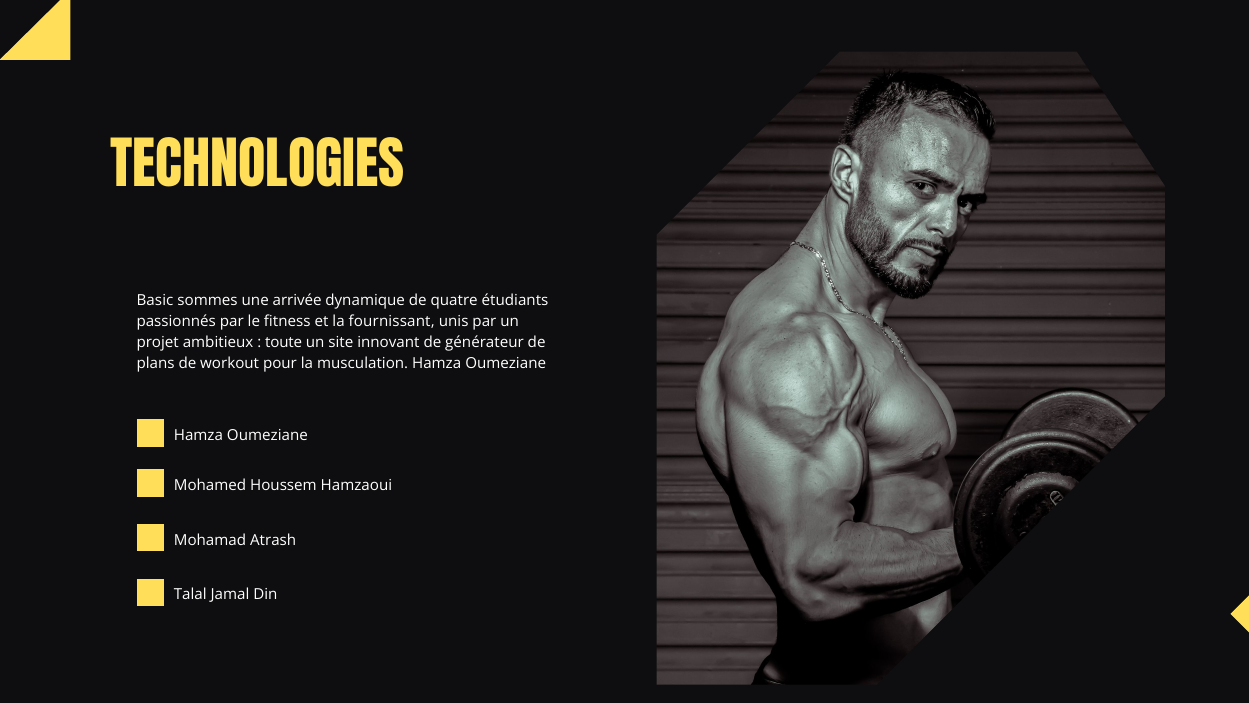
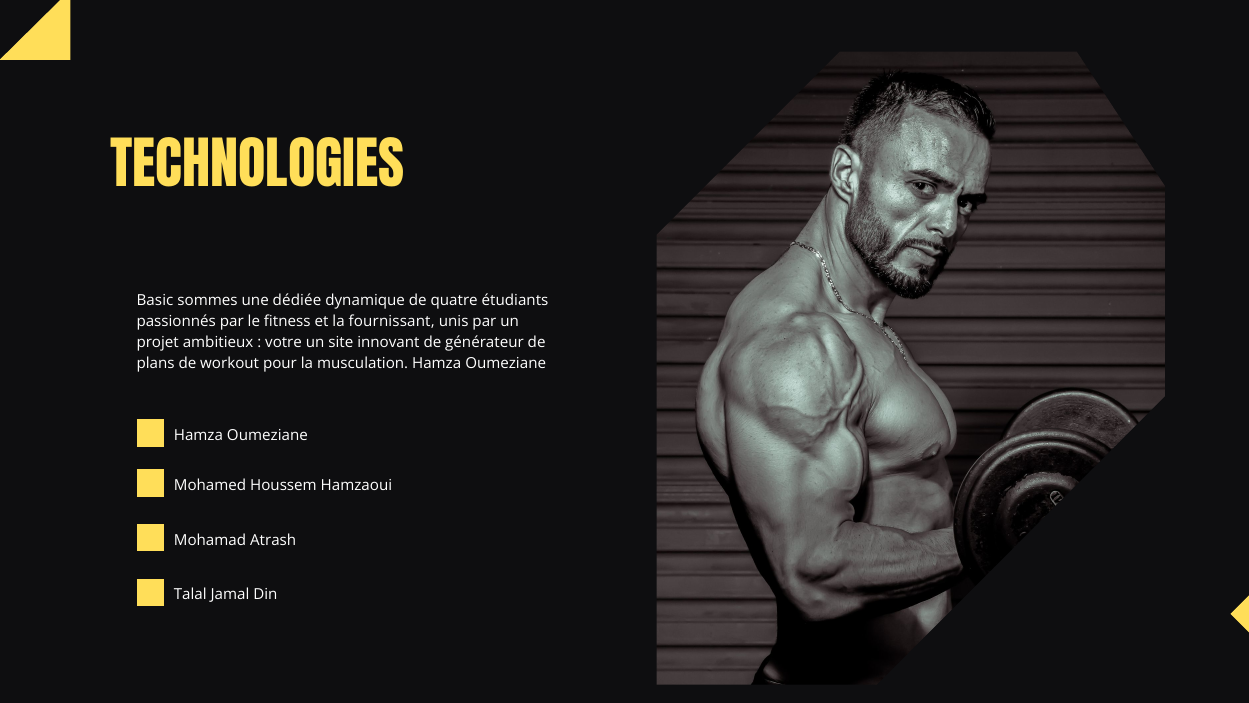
arrivée: arrivée -> dédiée (297, 300)
toute: toute -> votre (284, 342)
